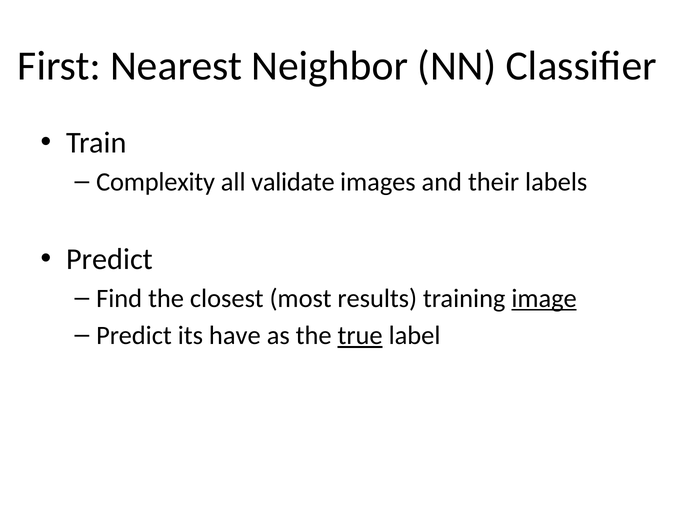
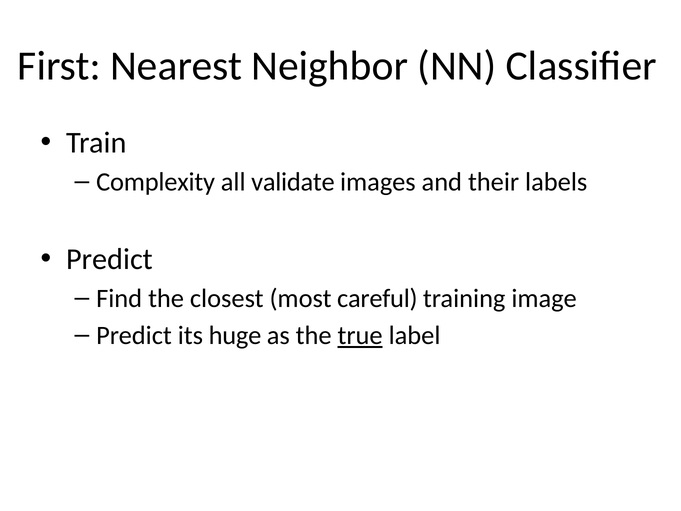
results: results -> careful (377, 298)
image underline: present -> none (544, 298)
have: have -> huge (235, 335)
